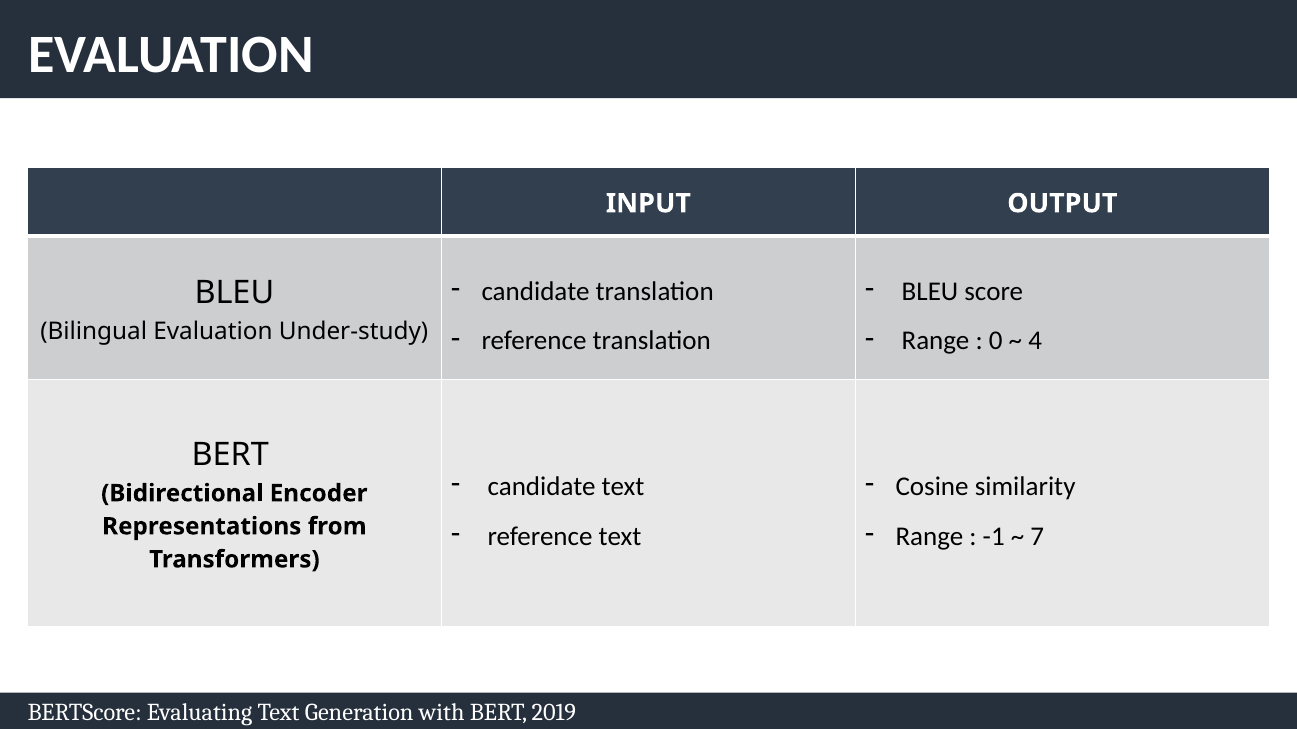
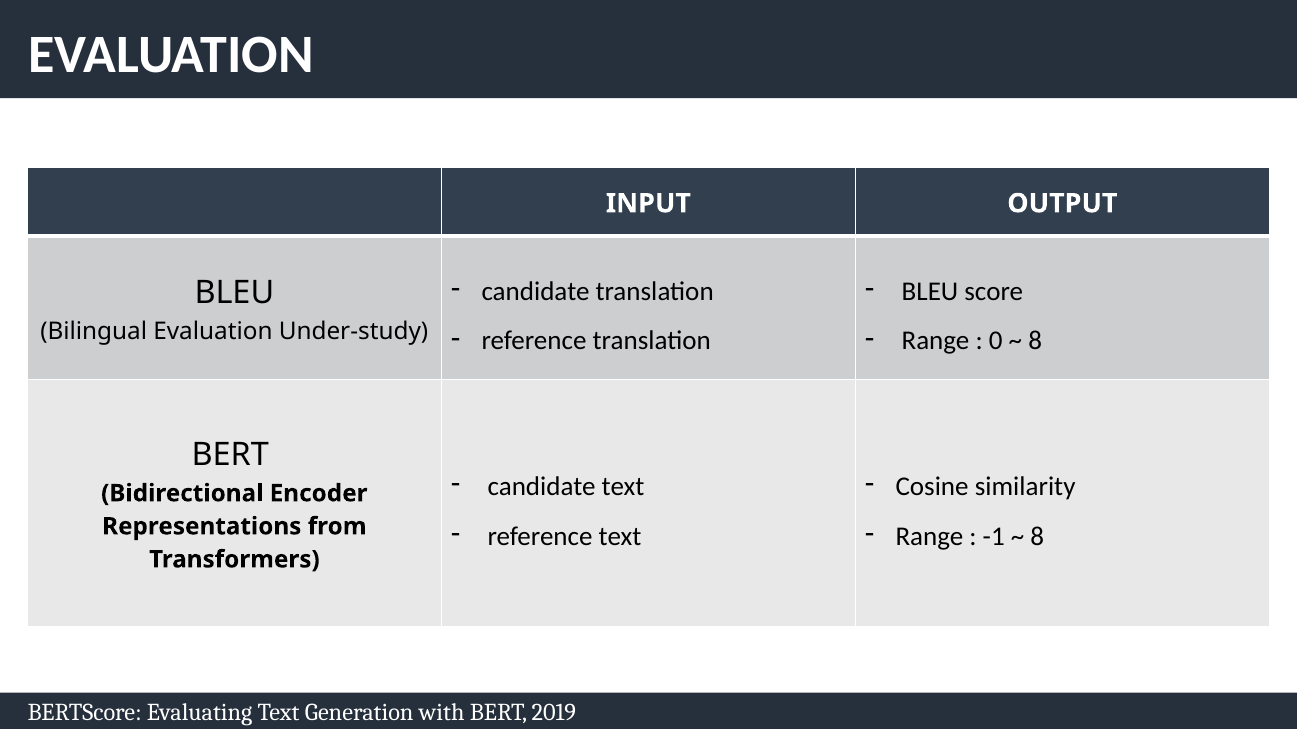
4: 4 -> 8 (1035, 341)
7: 7 -> 8 (1037, 537)
